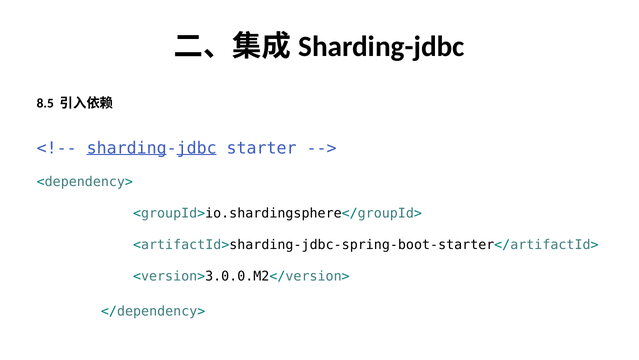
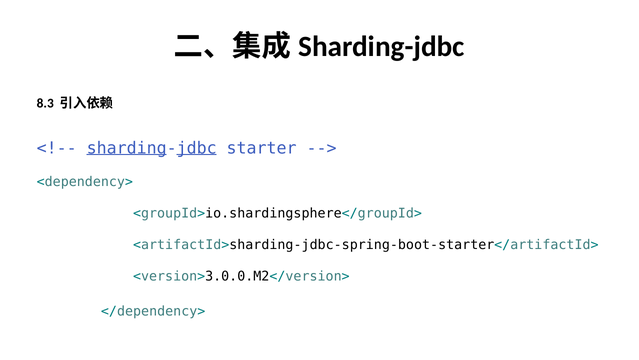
8.5: 8.5 -> 8.3 (45, 103)
